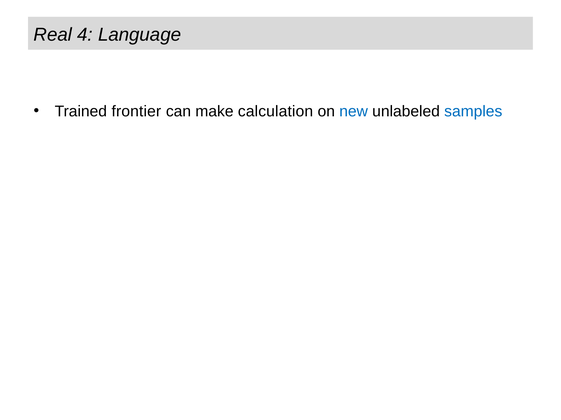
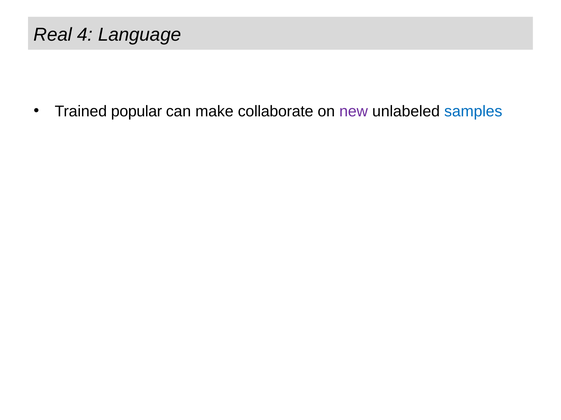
frontier: frontier -> popular (137, 111)
calculation: calculation -> collaborate (276, 111)
new colour: blue -> purple (354, 111)
